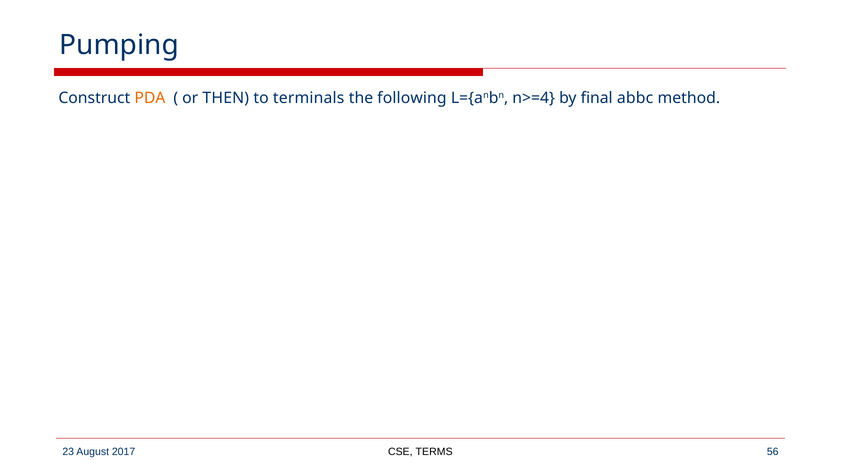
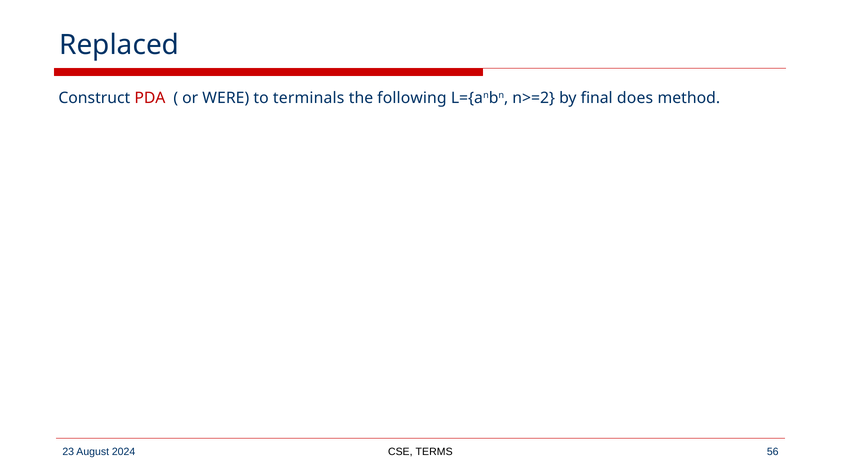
Pumping: Pumping -> Replaced (119, 45)
PDA colour: orange -> red (150, 98)
THEN: THEN -> WERE (226, 98)
n>=4: n>=4 -> n>=2 (534, 98)
abbc: abbc -> does (635, 98)
2017: 2017 -> 2024 (124, 452)
